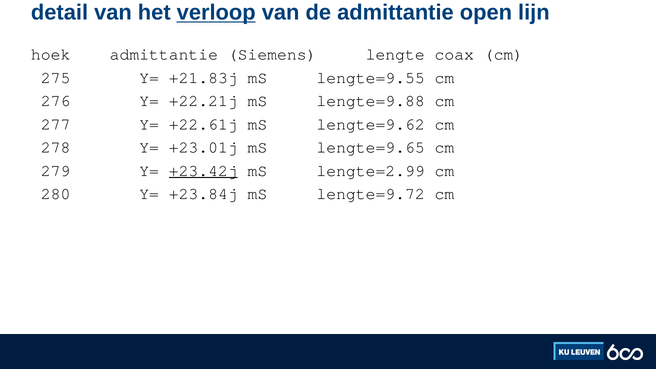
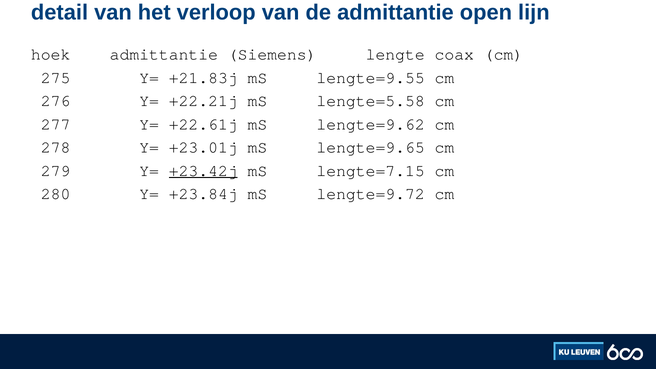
verloop underline: present -> none (216, 13)
lengte=9.88: lengte=9.88 -> lengte=5.58 (371, 101)
lengte=2.99: lengte=2.99 -> lengte=7.15 (371, 171)
